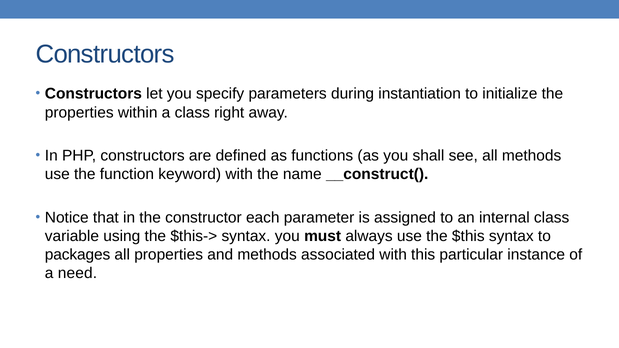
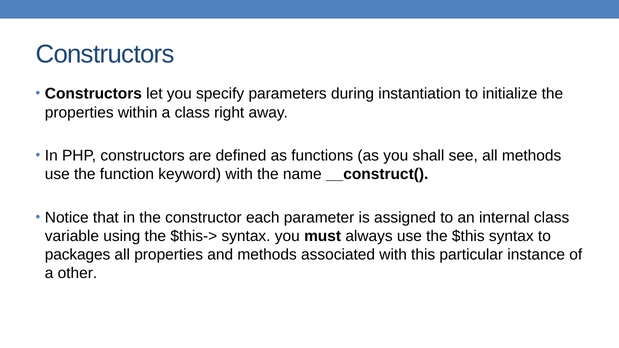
need: need -> other (78, 273)
